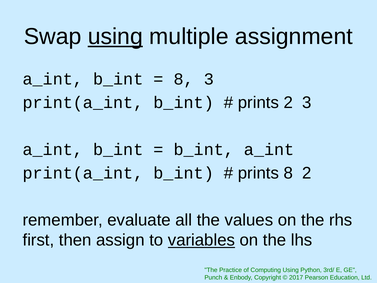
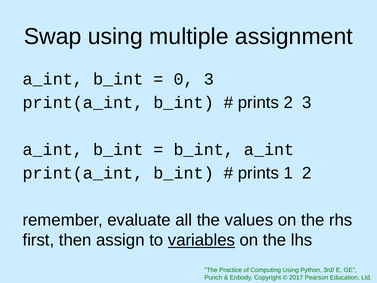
using underline: present -> none (115, 36)
8: 8 -> 0 (184, 79)
prints 8: 8 -> 1 (288, 173)
